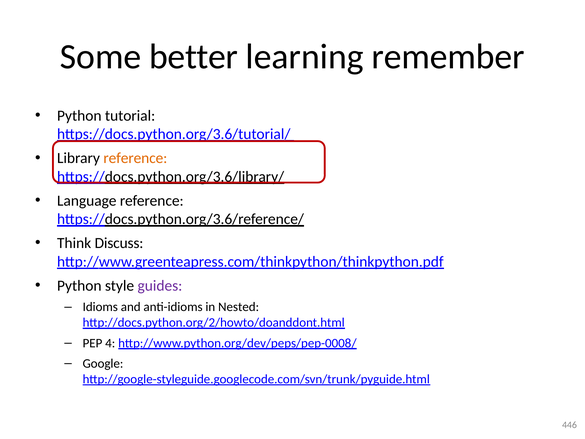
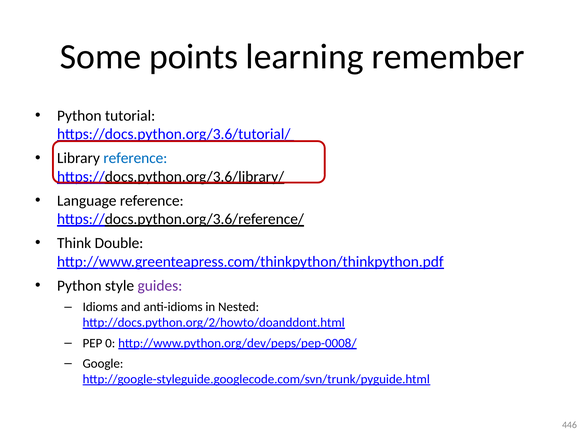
better: better -> points (194, 57)
reference colour: orange -> blue (135, 158)
Discuss: Discuss -> Double (119, 243)
4: 4 -> 0 (110, 343)
